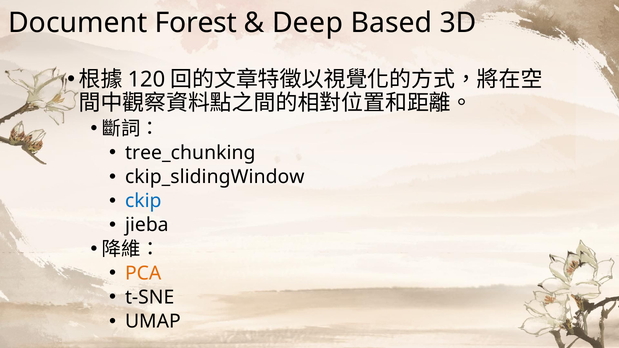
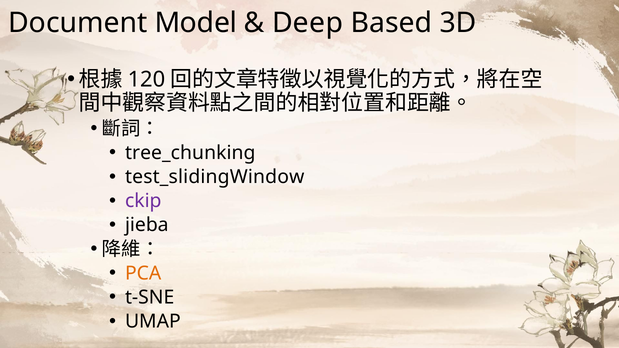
Forest: Forest -> Model (196, 23)
ckip_slidingWindow: ckip_slidingWindow -> test_slidingWindow (215, 177)
ckip colour: blue -> purple (143, 201)
